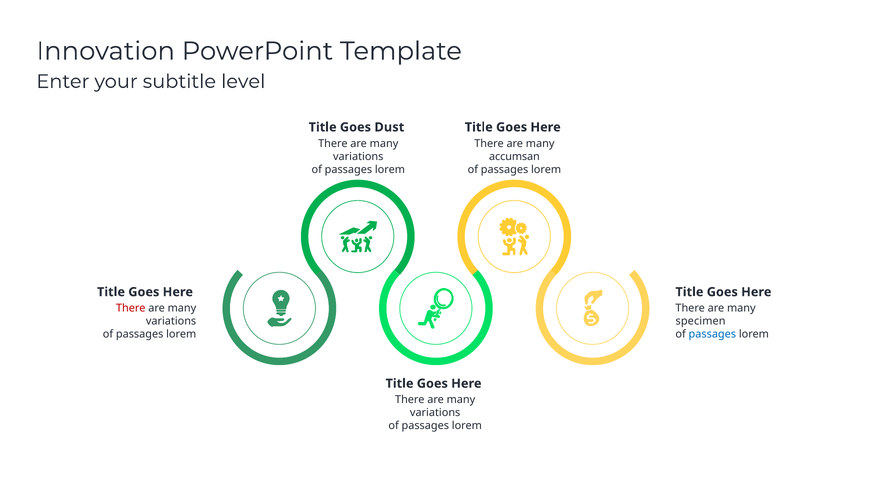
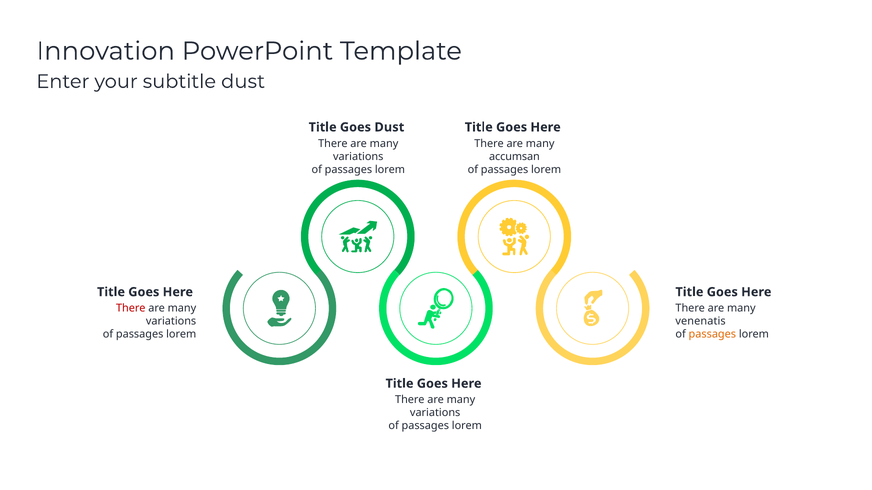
subtitle level: level -> dust (243, 82)
specimen: specimen -> venenatis (701, 322)
passages colour: blue -> orange (712, 335)
